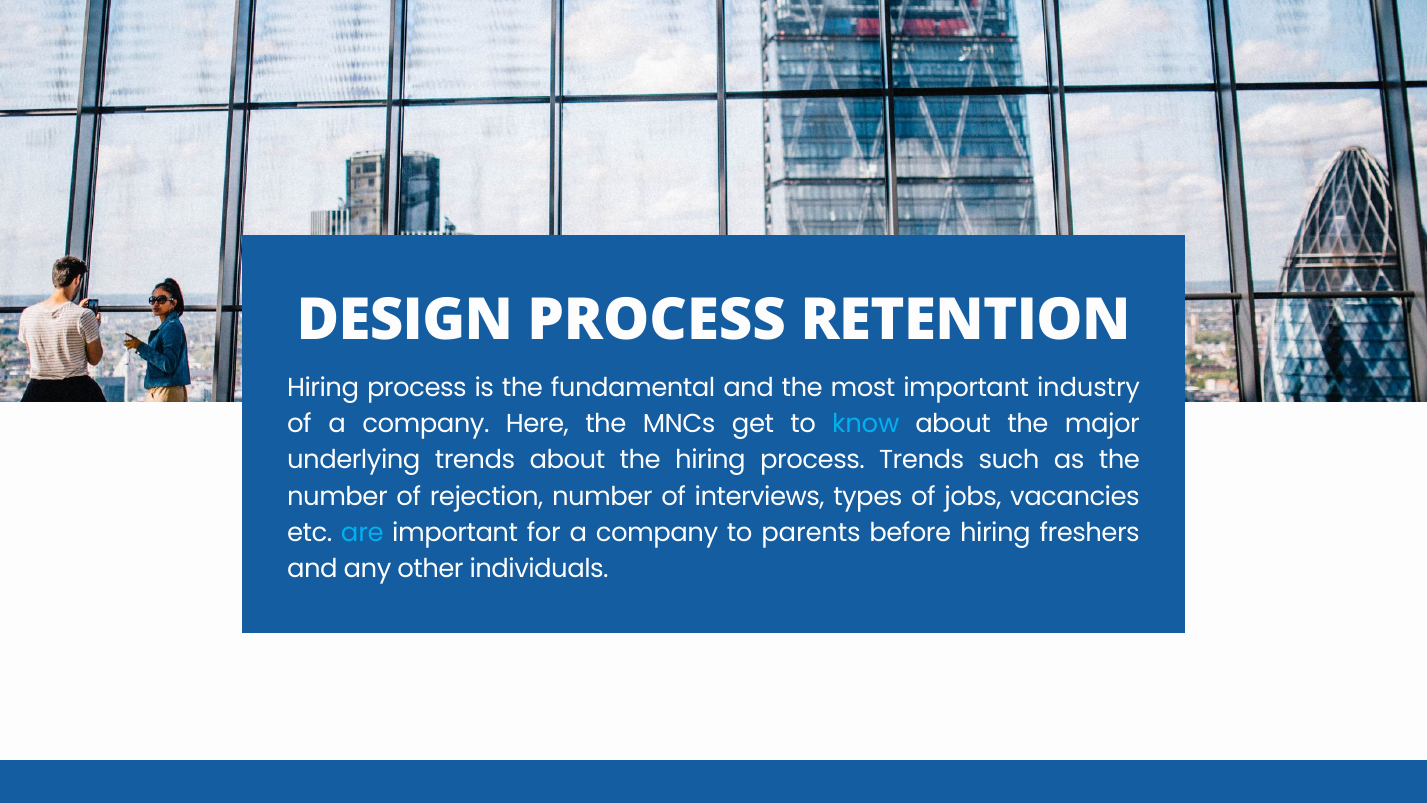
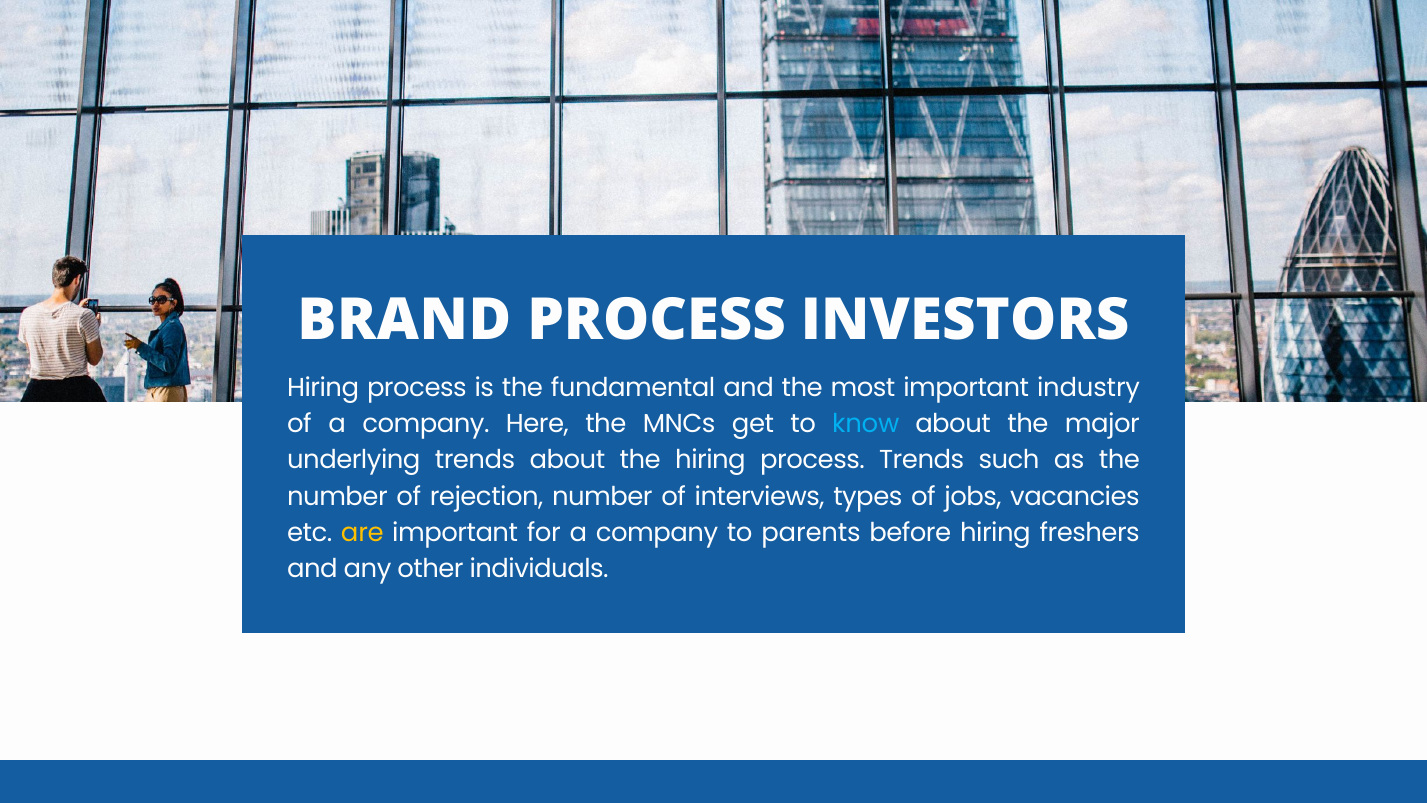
DESIGN: DESIGN -> BRAND (404, 320)
RETENTION: RETENTION -> INVESTORS (965, 320)
are colour: light blue -> yellow (362, 533)
